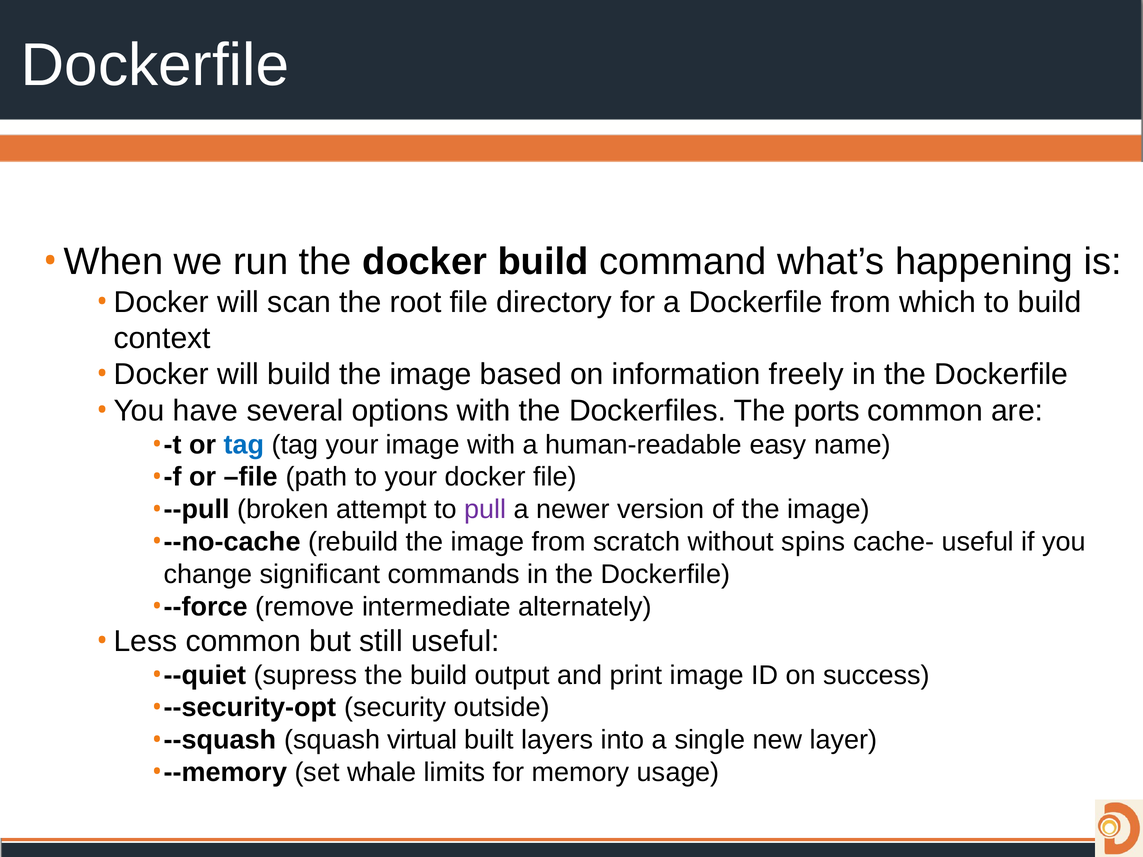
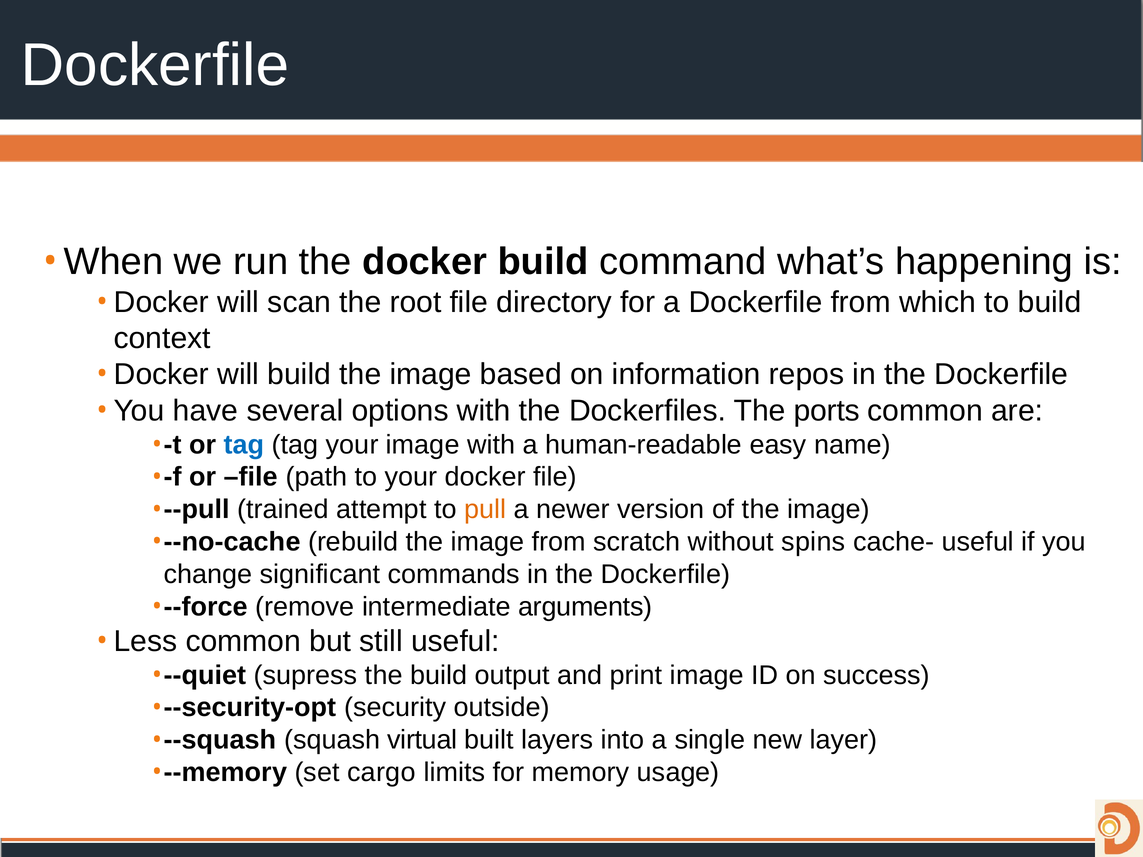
freely: freely -> repos (807, 375)
broken: broken -> trained (283, 510)
pull colour: purple -> orange (485, 510)
alternately: alternately -> arguments (585, 607)
whale: whale -> cargo (381, 773)
